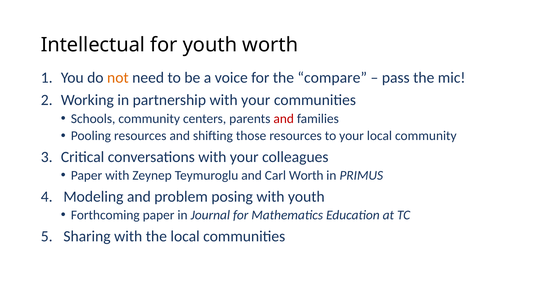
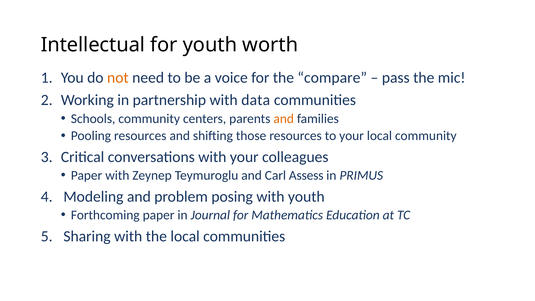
partnership with your: your -> data (256, 100)
and colour: red -> orange (284, 119)
Carl Worth: Worth -> Assess (306, 175)
